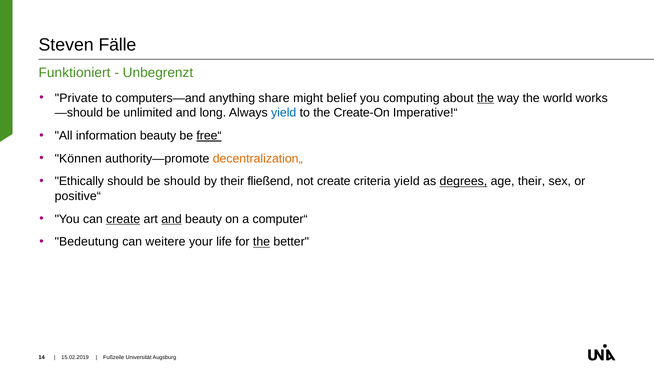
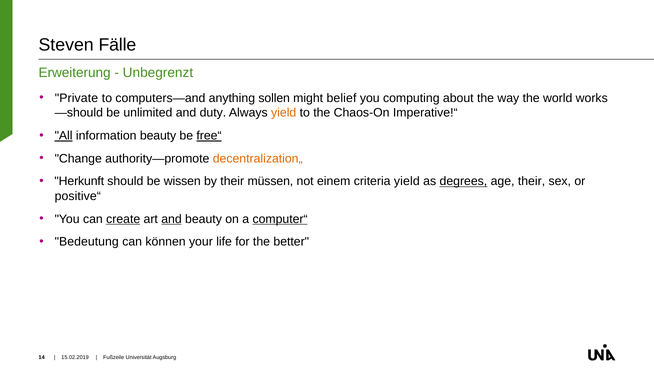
Funktioniert: Funktioniert -> Erweiterung (75, 73)
share: share -> sollen (274, 98)
the underline: present -> none (486, 98)
long: long -> duty (213, 113)
yield colour: blue -> orange (284, 113)
Create-On: Create-On -> Chaos-On (362, 113)
All underline: none -> present (64, 136)
Können: Können -> Change (78, 158)
Ethically: Ethically -> Herkunft (79, 181)
be should: should -> wissen (182, 181)
fließend: fließend -> müssen (270, 181)
not create: create -> einem (334, 181)
computer“ underline: none -> present (280, 219)
weitere: weitere -> können (166, 242)
the underline: present -> none (261, 242)
